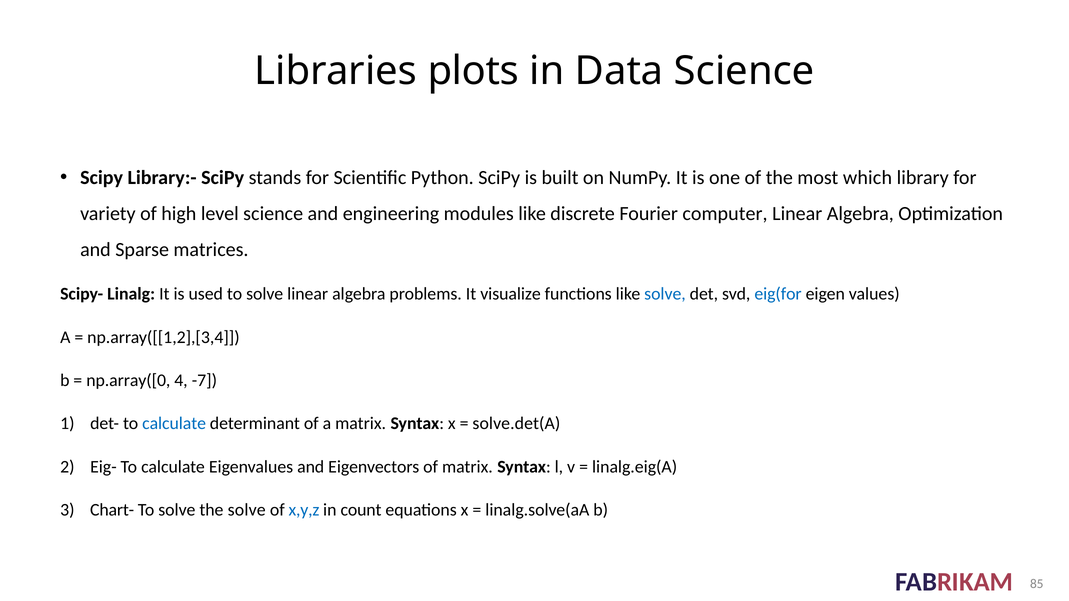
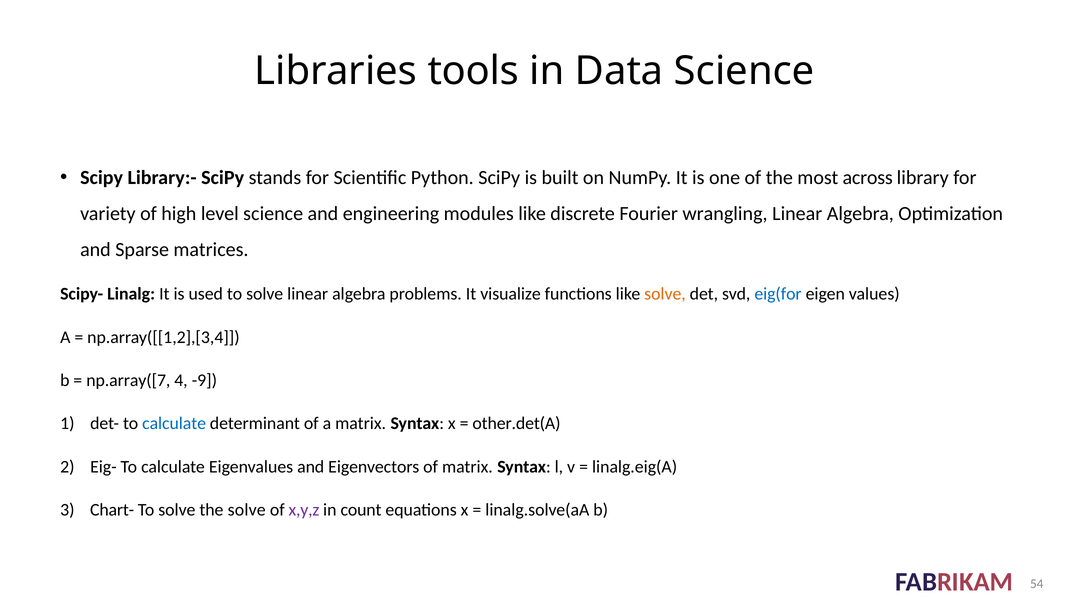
plots: plots -> tools (473, 71)
which: which -> across (868, 178)
computer: computer -> wrangling (725, 214)
solve colour: blue -> orange (665, 294)
np.array([0: np.array([0 -> np.array([7 (128, 381)
-7: -7 -> -9 (204, 381)
solve.det(A: solve.det(A -> other.det(A (517, 424)
x,y,z colour: blue -> purple (304, 510)
85: 85 -> 54 (1037, 584)
